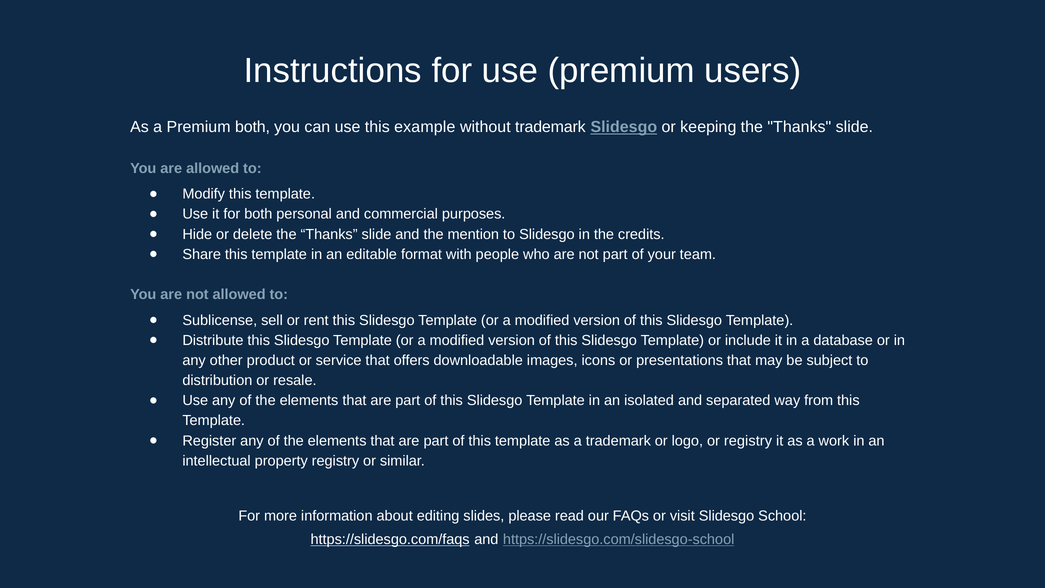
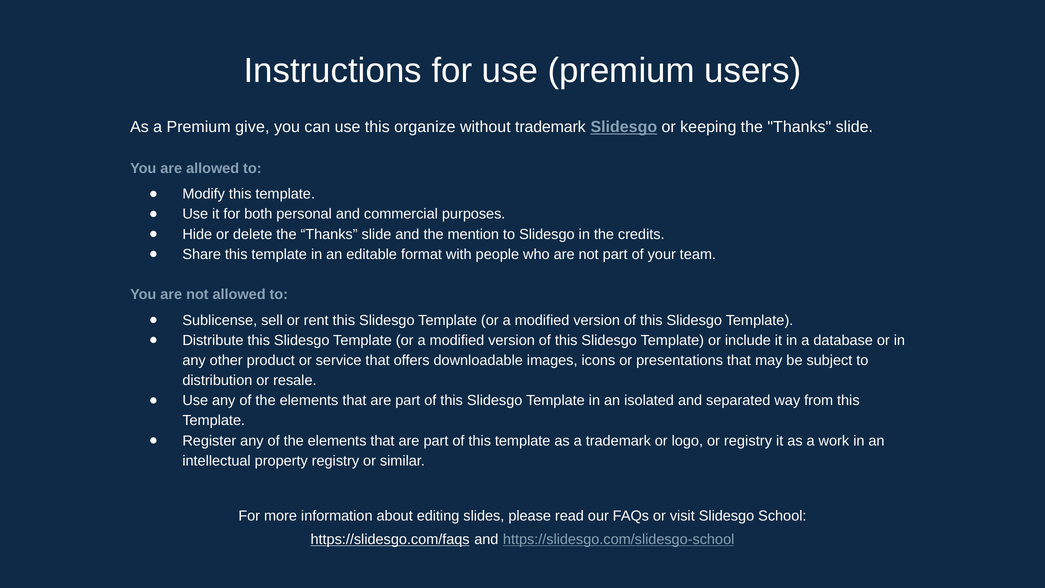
Premium both: both -> give (252, 127)
example: example -> organize (425, 127)
